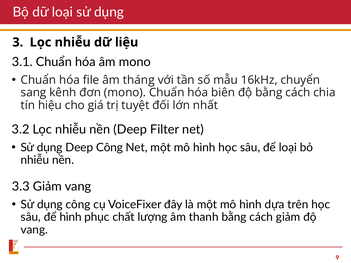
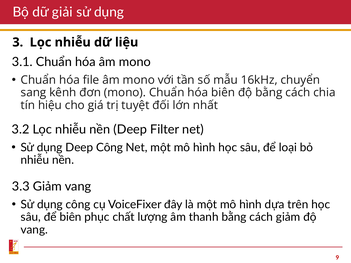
dữ loại: loại -> giải (62, 12)
file âm tháng: tháng -> mono (139, 80)
để hình: hình -> biên (70, 217)
